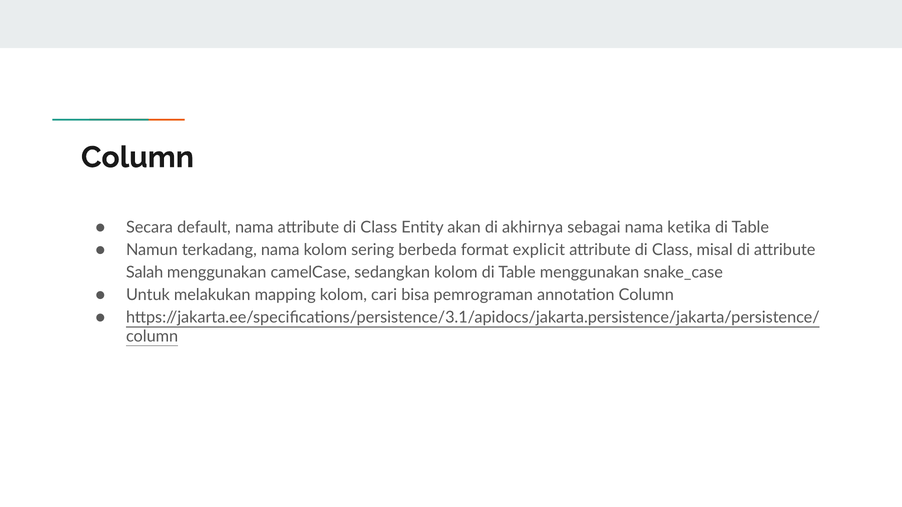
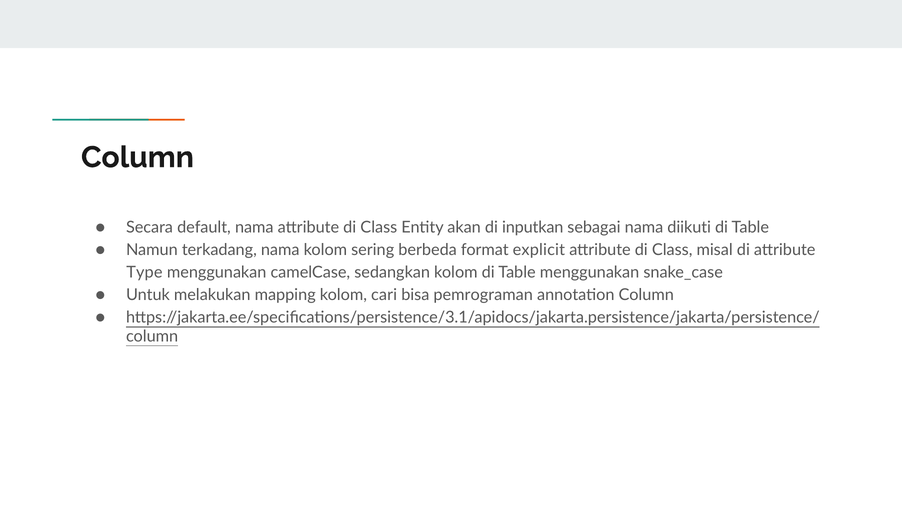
akhirnya: akhirnya -> inputkan (533, 228)
ketika: ketika -> diikuti (689, 228)
Salah: Salah -> Type (144, 273)
